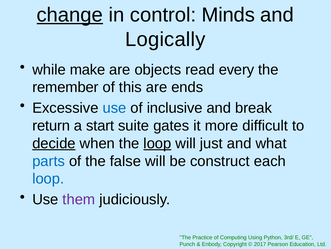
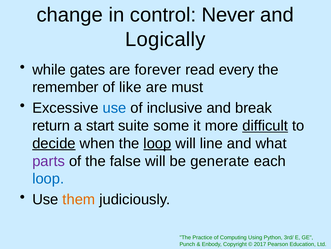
change underline: present -> none (70, 15)
Minds: Minds -> Never (228, 15)
make: make -> gates (88, 69)
objects: objects -> forever (158, 69)
this: this -> like (130, 87)
ends: ends -> must (187, 87)
gates: gates -> some (171, 125)
difficult underline: none -> present (265, 125)
just: just -> line (211, 143)
parts colour: blue -> purple (49, 161)
construct: construct -> generate (220, 161)
them colour: purple -> orange (79, 199)
